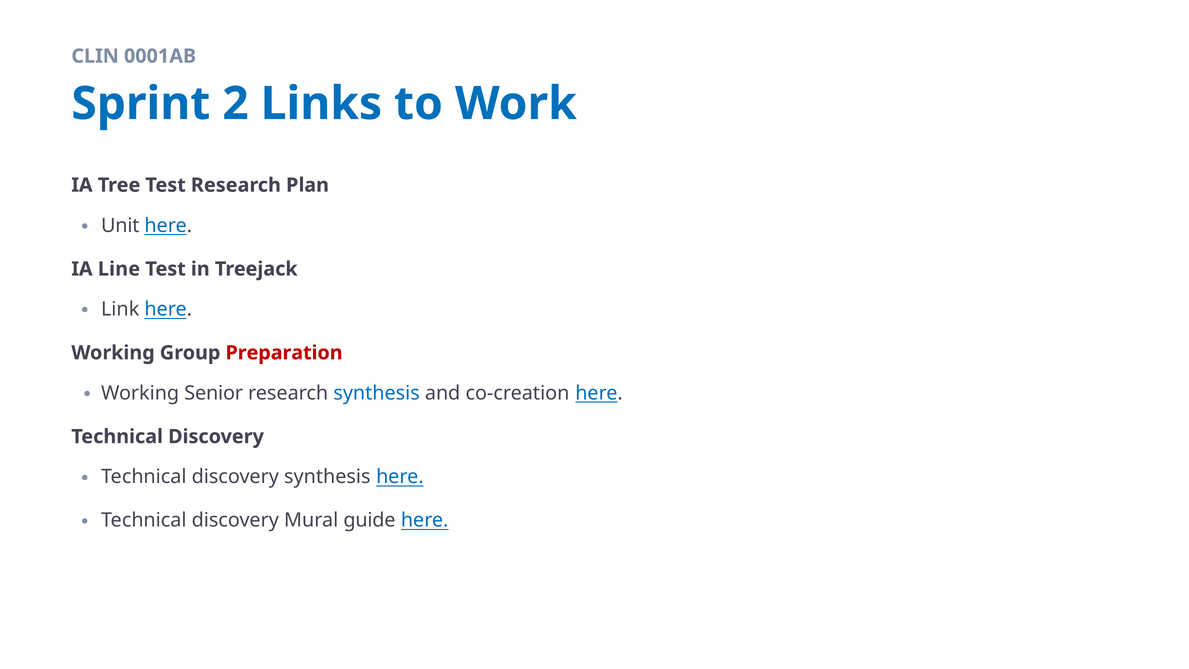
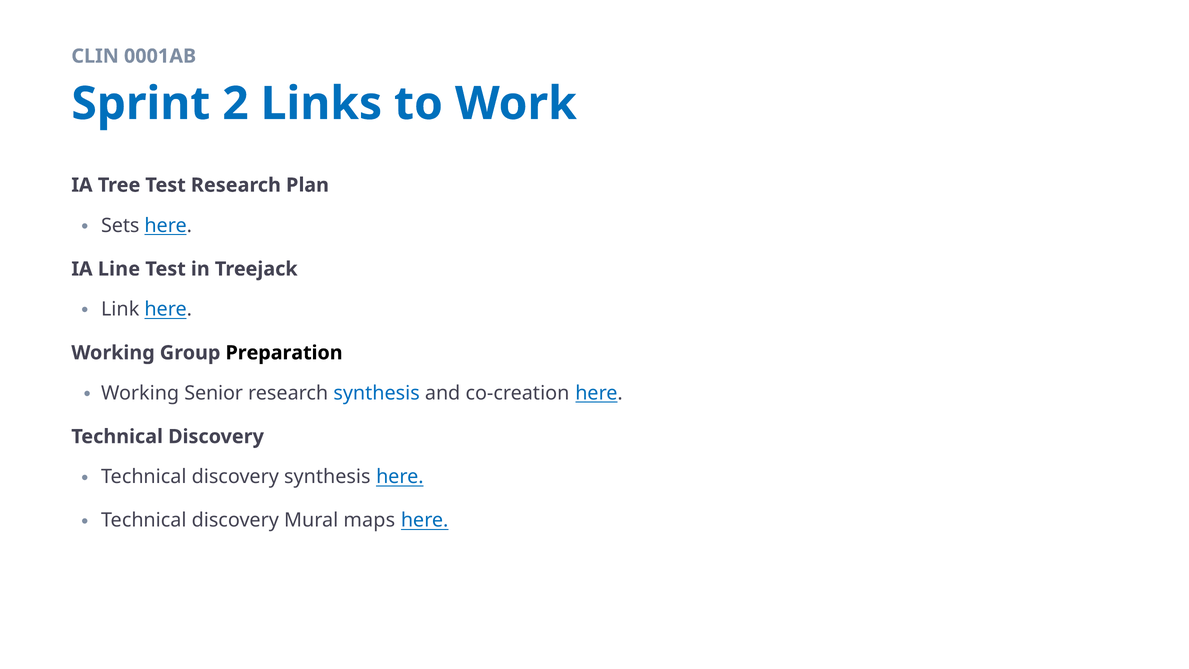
Unit: Unit -> Sets (120, 225)
Preparation colour: red -> black (284, 353)
guide: guide -> maps (369, 520)
